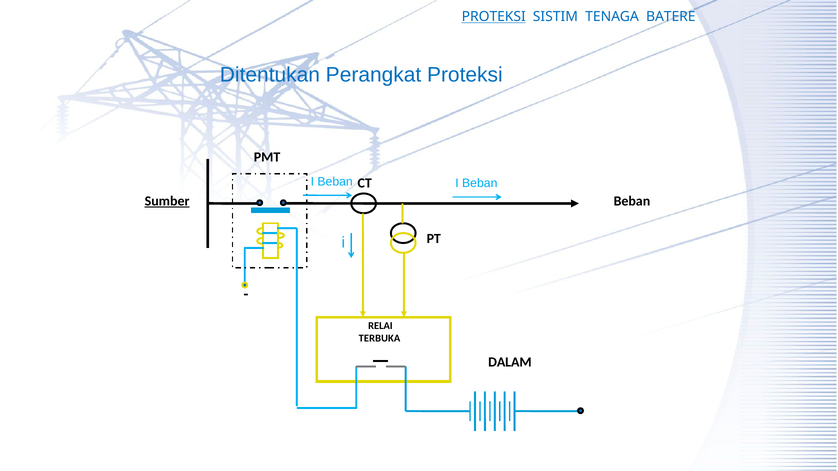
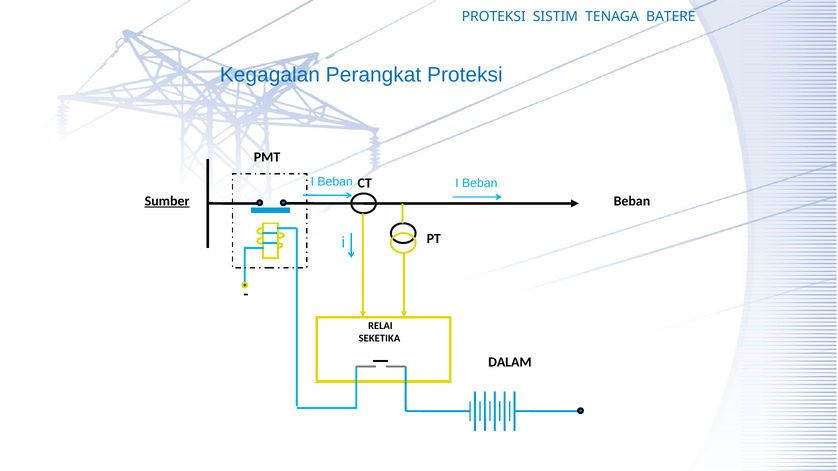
PROTEKSI underline: present -> none (494, 17)
Ditentukan: Ditentukan -> Kegagalan (270, 75)
TERBUKA: TERBUKA -> SEKETIKA (379, 338)
